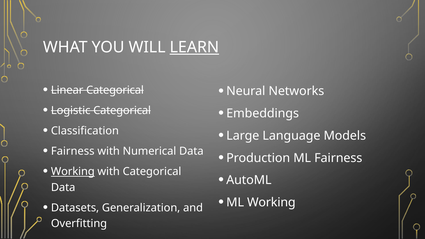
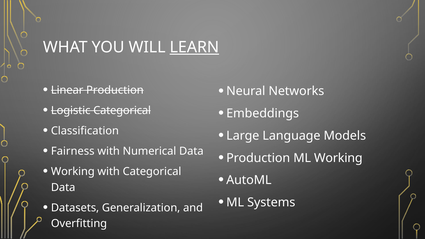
Linear Categorical: Categorical -> Production (115, 90)
ML Fairness: Fairness -> Working (338, 158)
Working underline: present -> none (73, 171)
ML Working: Working -> Systems (271, 202)
